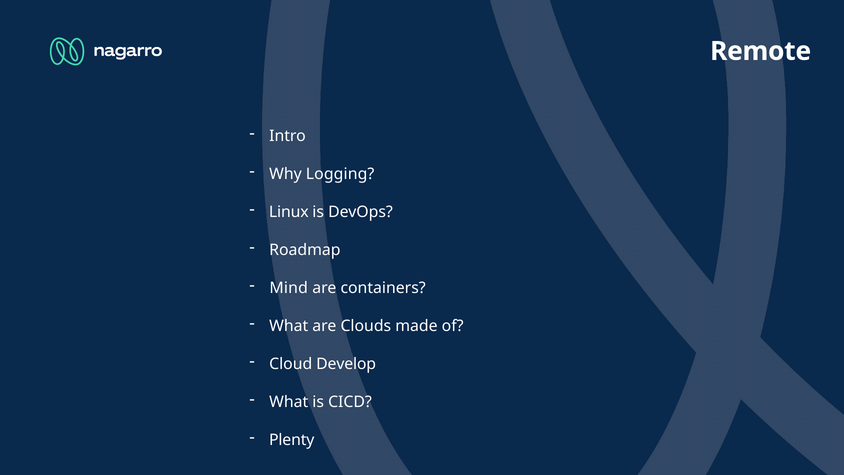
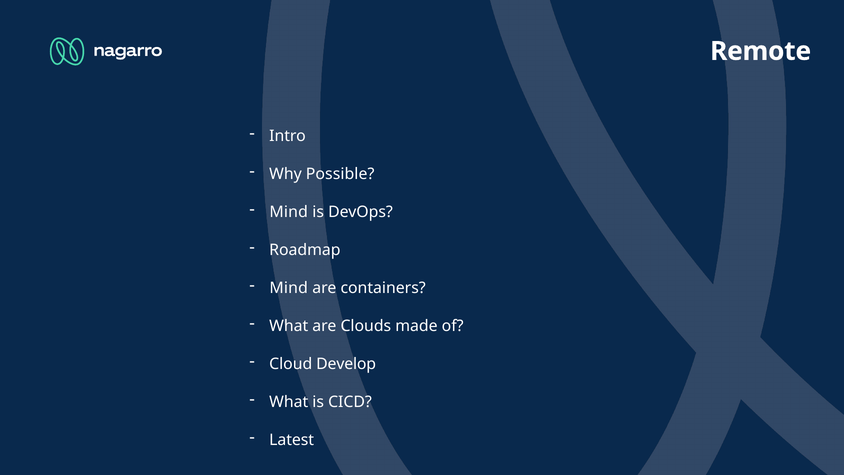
Logging: Logging -> Possible (340, 174)
Linux: Linux -> Mind (289, 212)
Plenty: Plenty -> Latest (292, 440)
